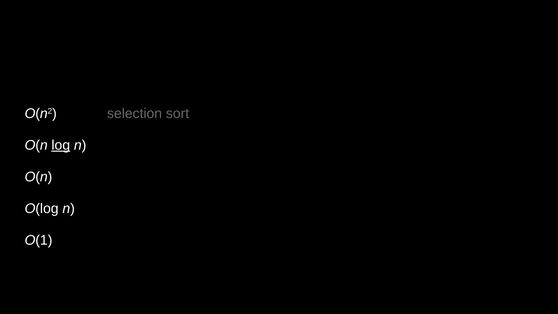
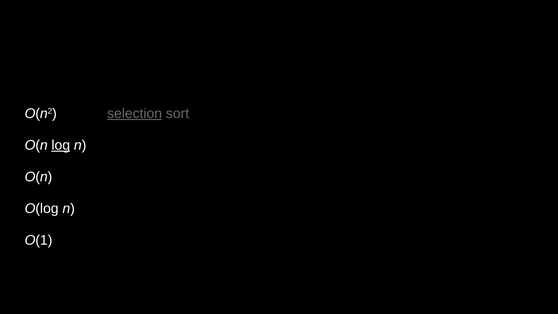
selection underline: none -> present (135, 113)
